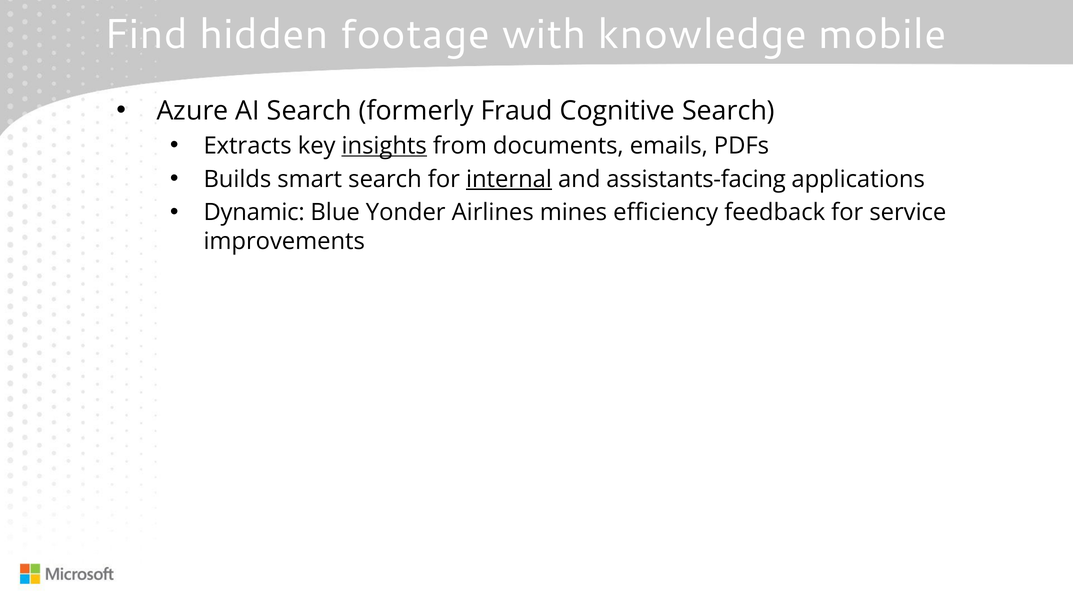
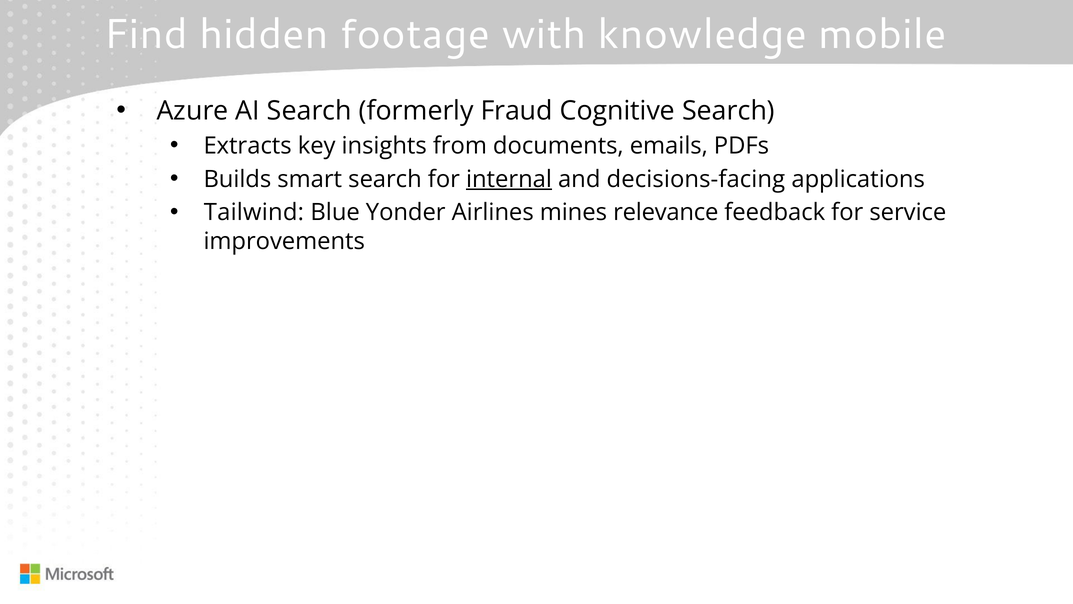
insights underline: present -> none (384, 146)
assistants-facing: assistants-facing -> decisions-facing (696, 179)
Dynamic: Dynamic -> Tailwind (254, 212)
efficiency: efficiency -> relevance (666, 212)
